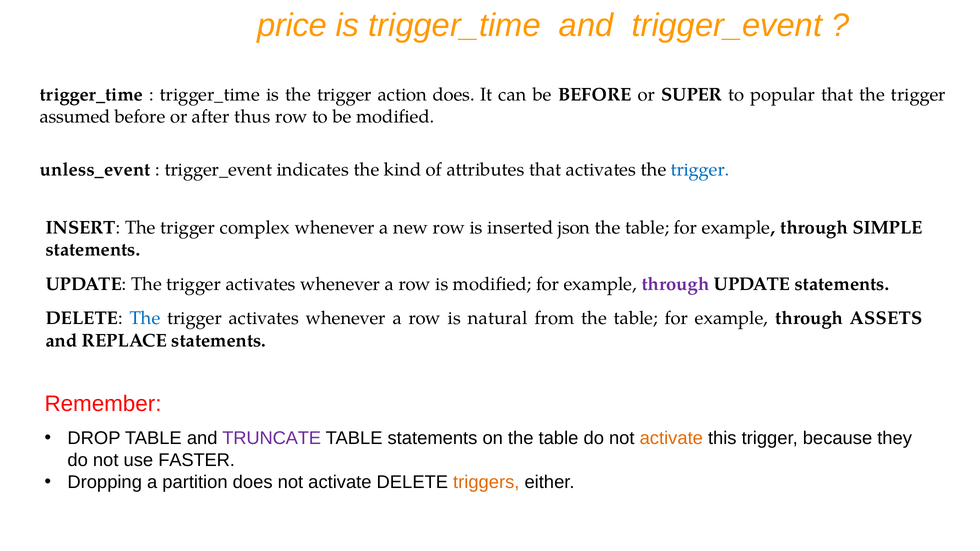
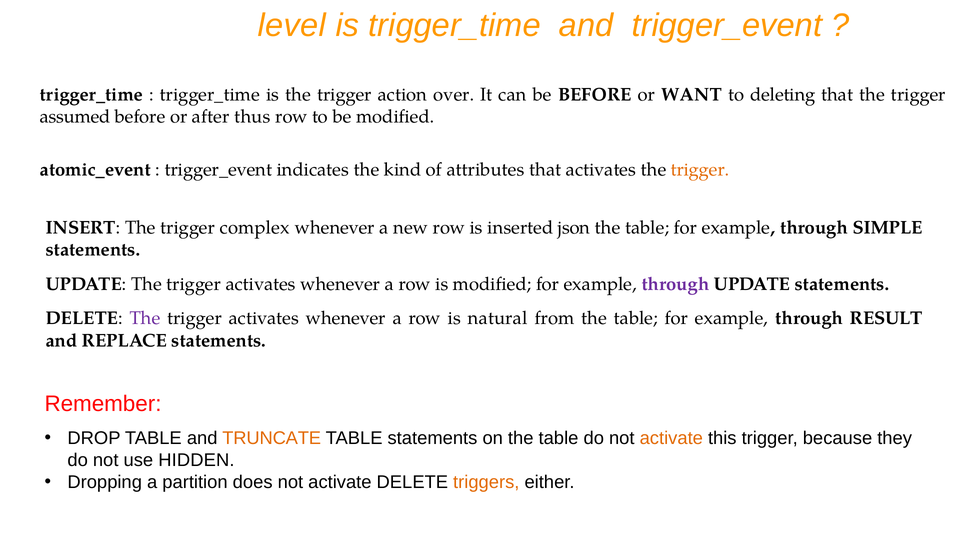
price: price -> level (292, 26)
action does: does -> over (454, 95)
SUPER: SUPER -> WANT (692, 95)
popular: popular -> deleting (783, 95)
unless_event: unless_event -> atomic_event (95, 170)
trigger colour: blue -> orange (700, 170)
The colour: blue -> purple (145, 319)
ASSETS: ASSETS -> RESULT (886, 319)
TRUNCATE colour: purple -> orange (272, 438)
FASTER: FASTER -> HIDDEN (196, 460)
